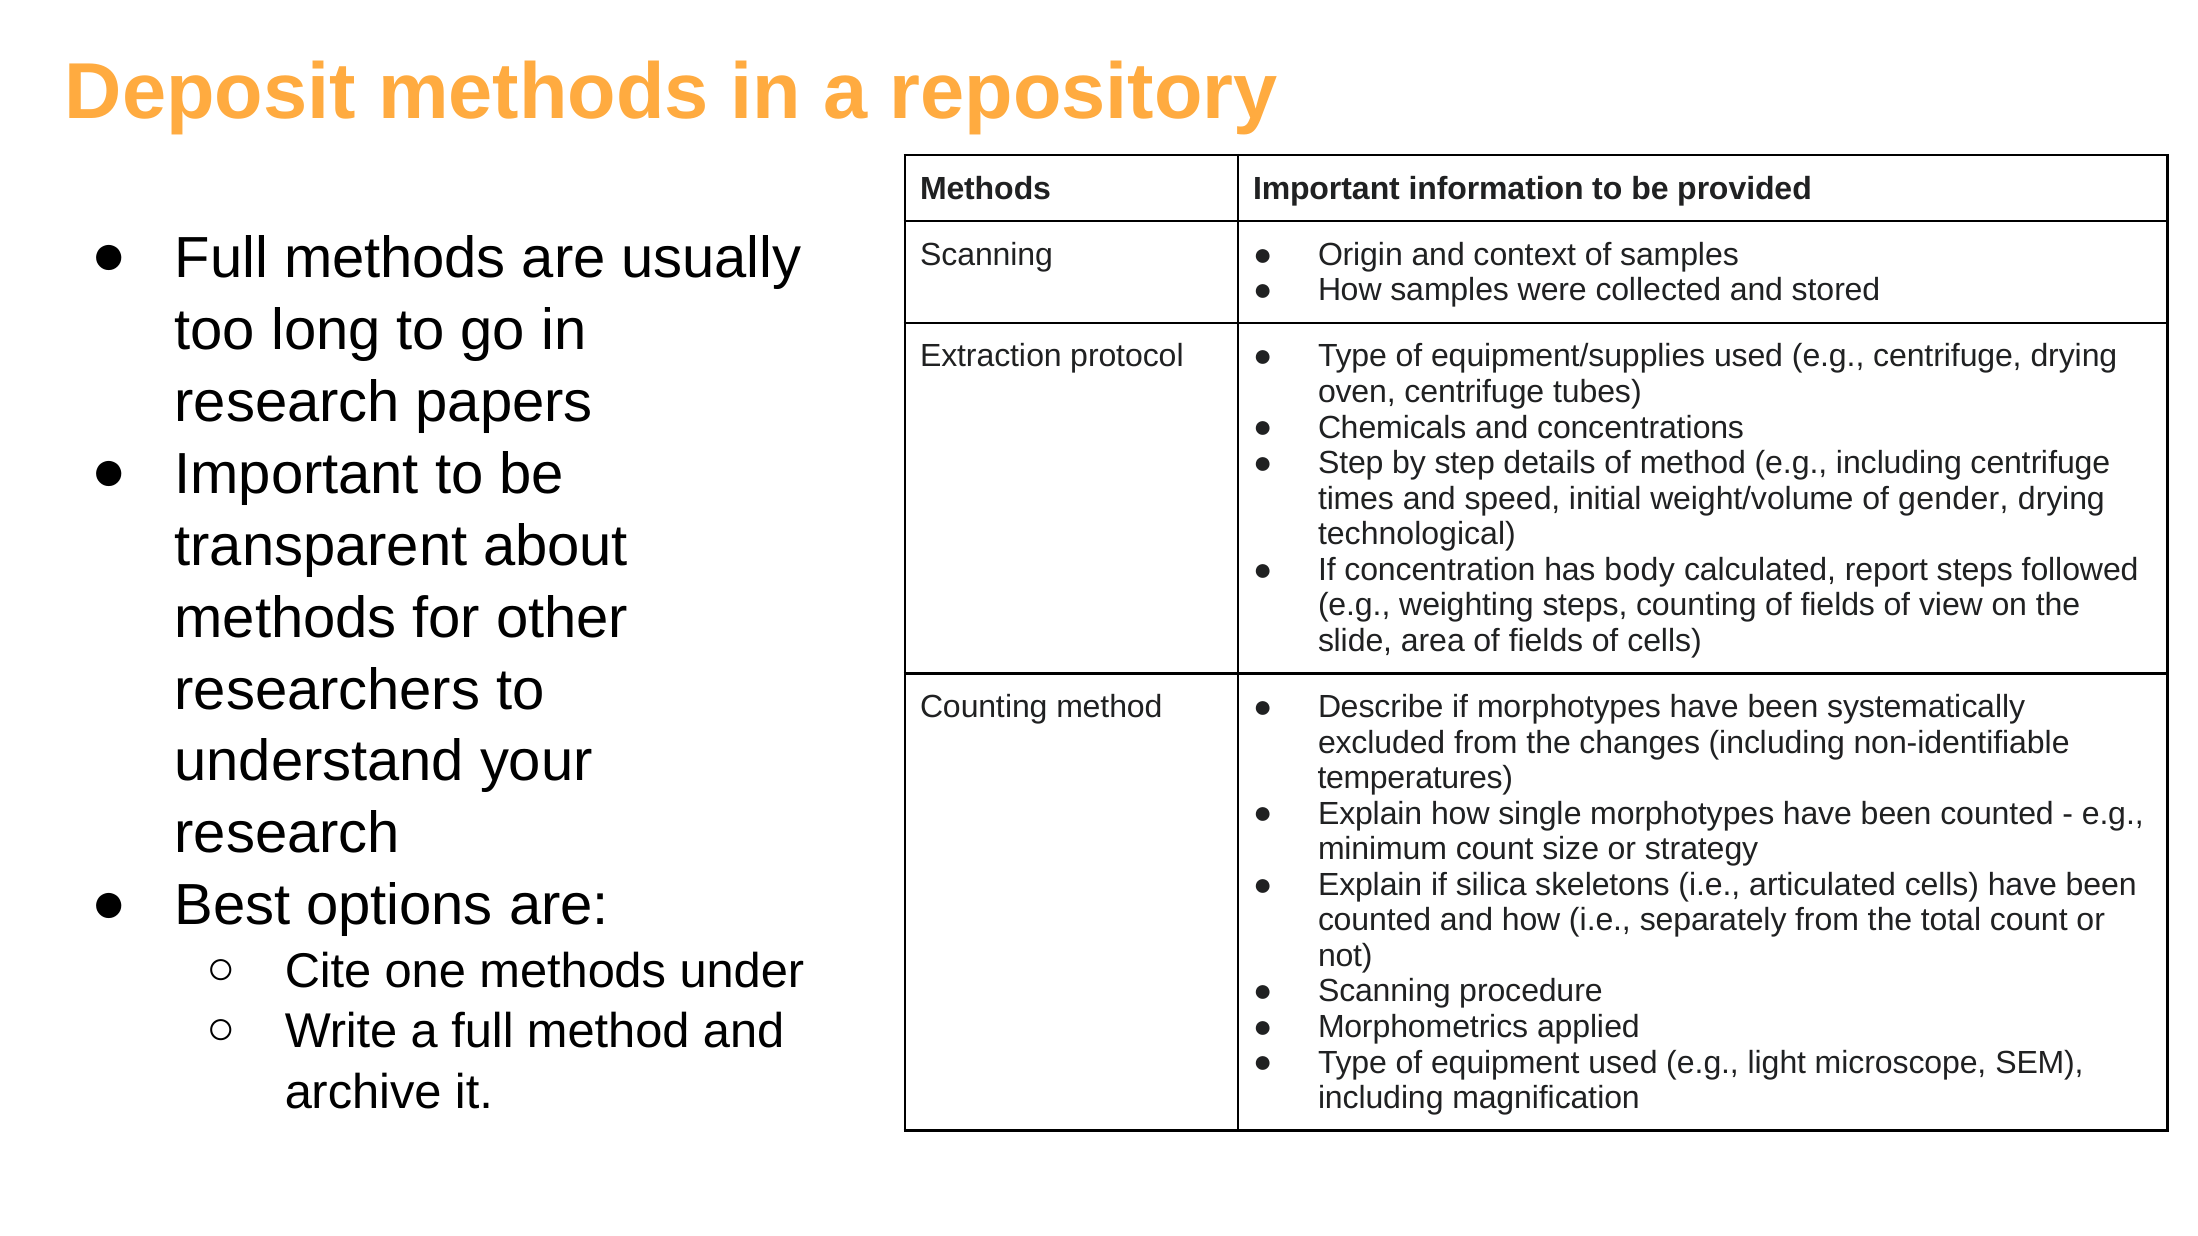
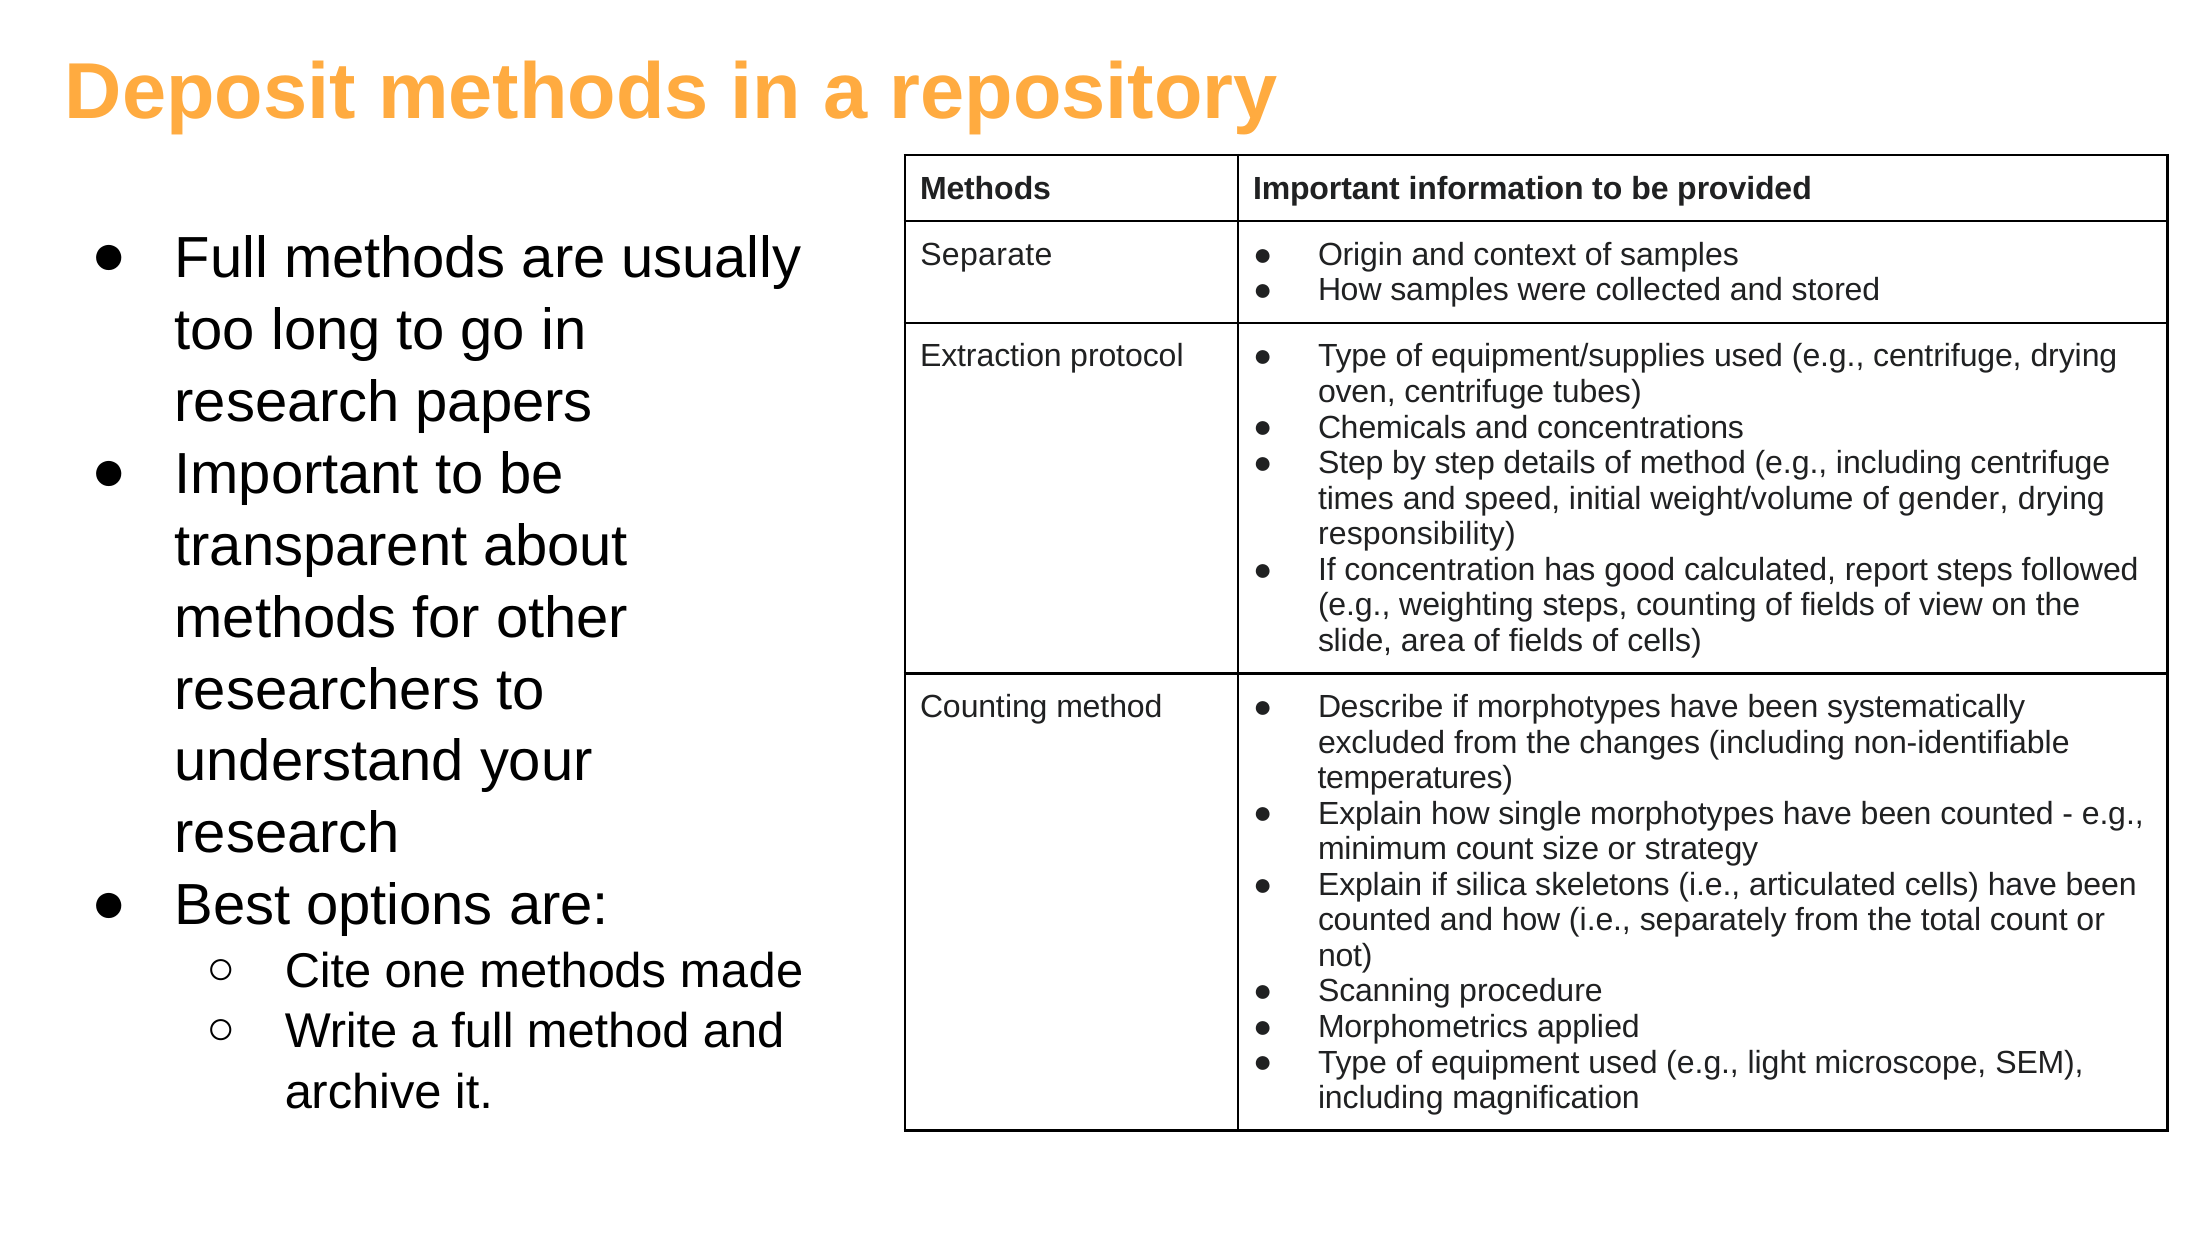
Scanning: Scanning -> Separate (986, 255)
technological: technological -> responsibility (1417, 534)
body: body -> good (1640, 570)
under: under -> made (742, 972)
